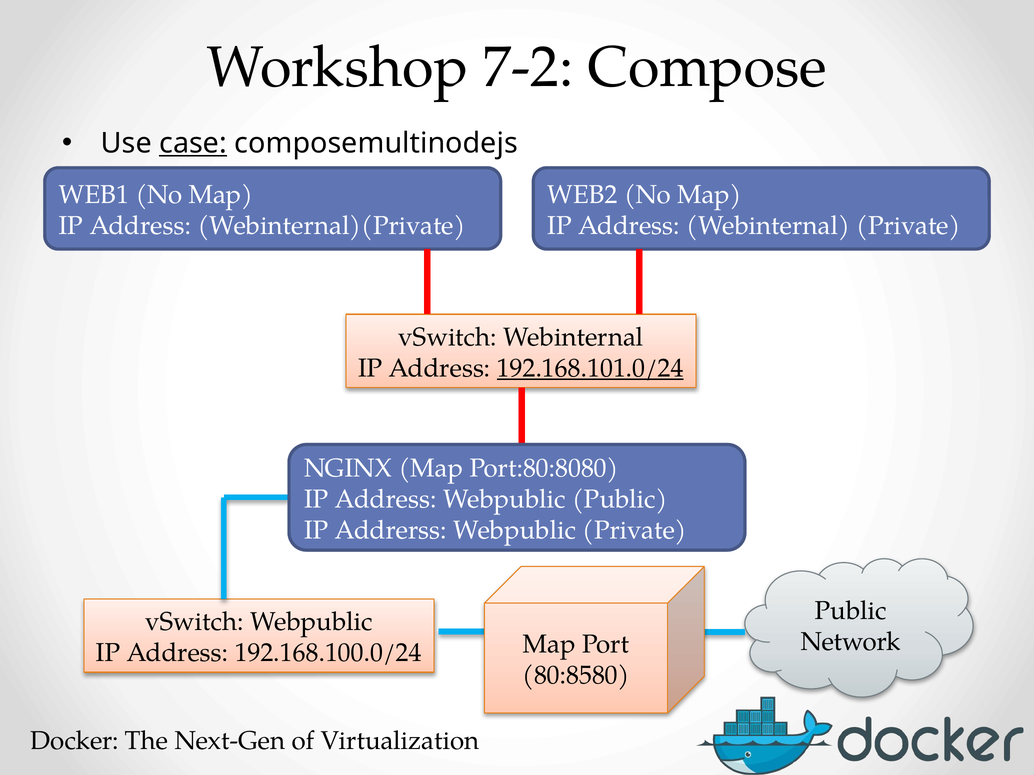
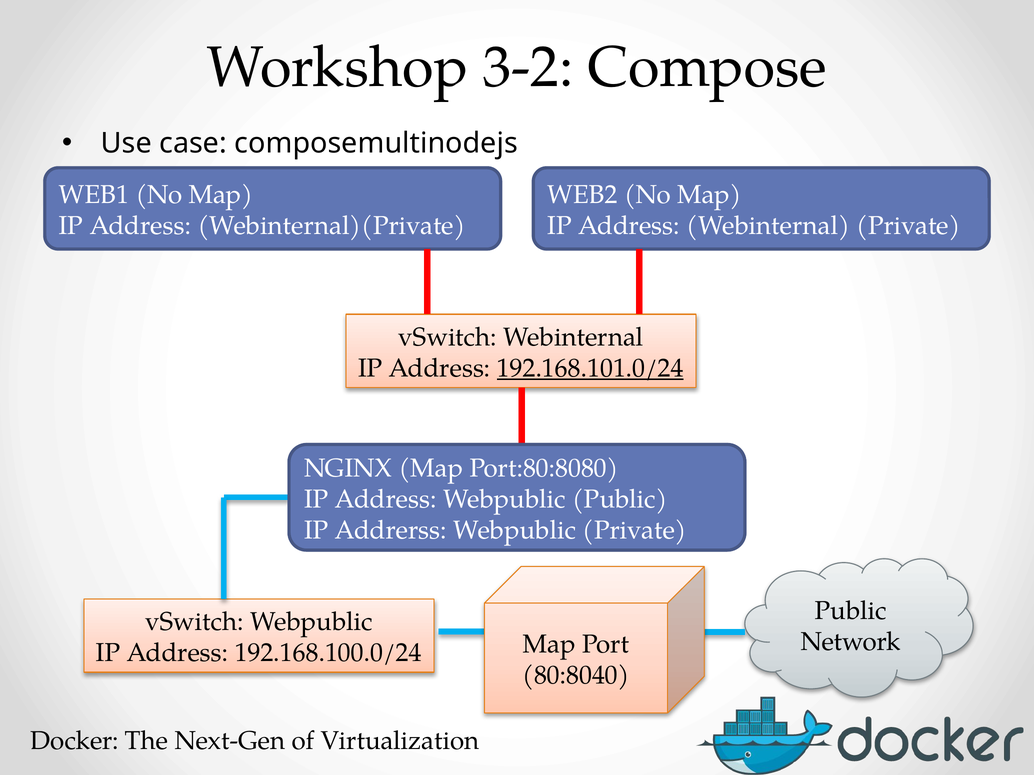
7-2: 7-2 -> 3-2 (528, 67)
case underline: present -> none (193, 143)
80:8580: 80:8580 -> 80:8040 (576, 676)
